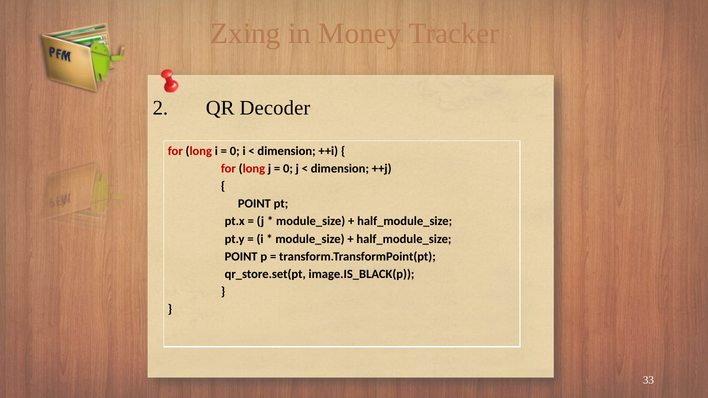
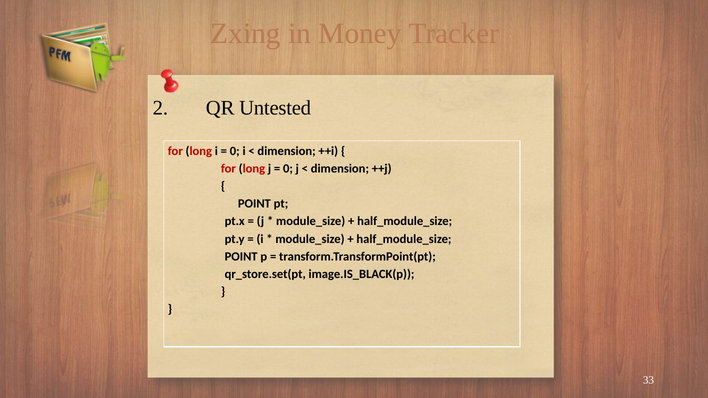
Decoder: Decoder -> Untested (275, 108)
